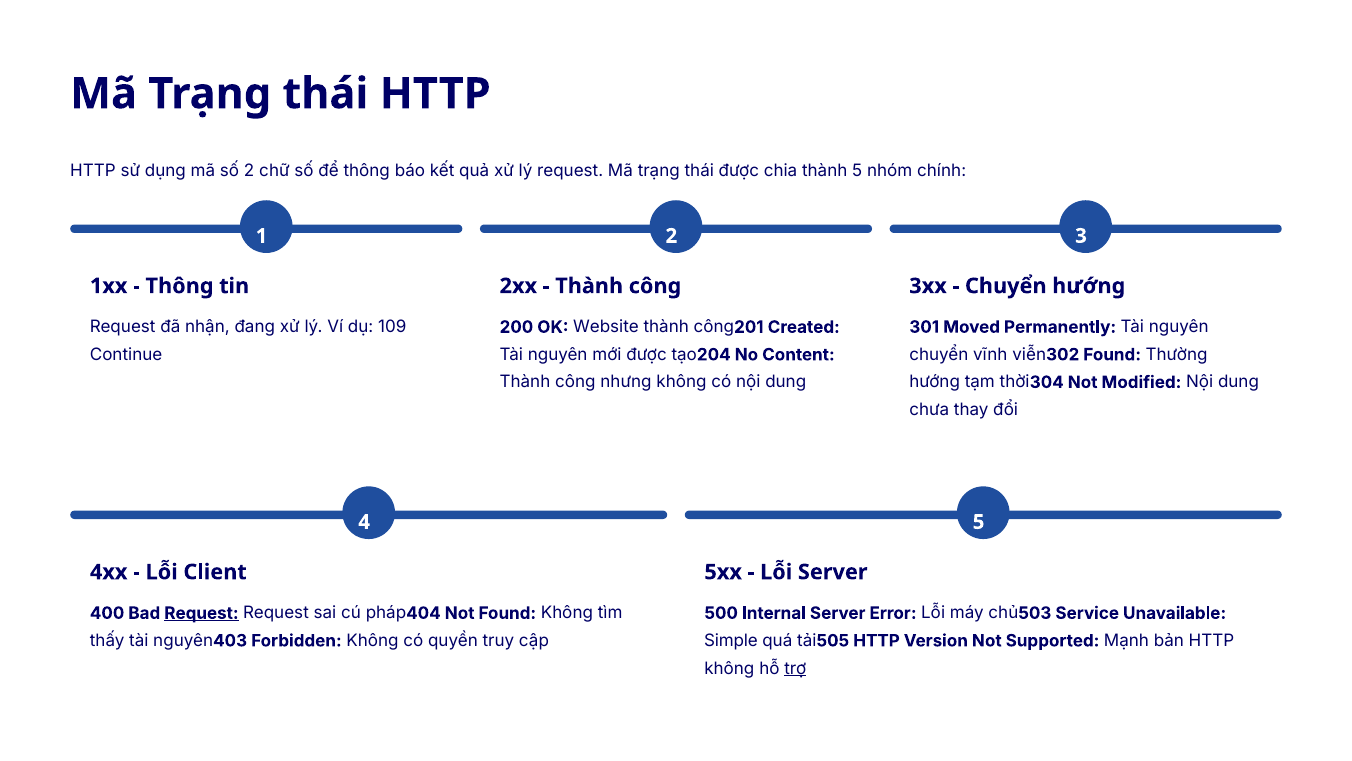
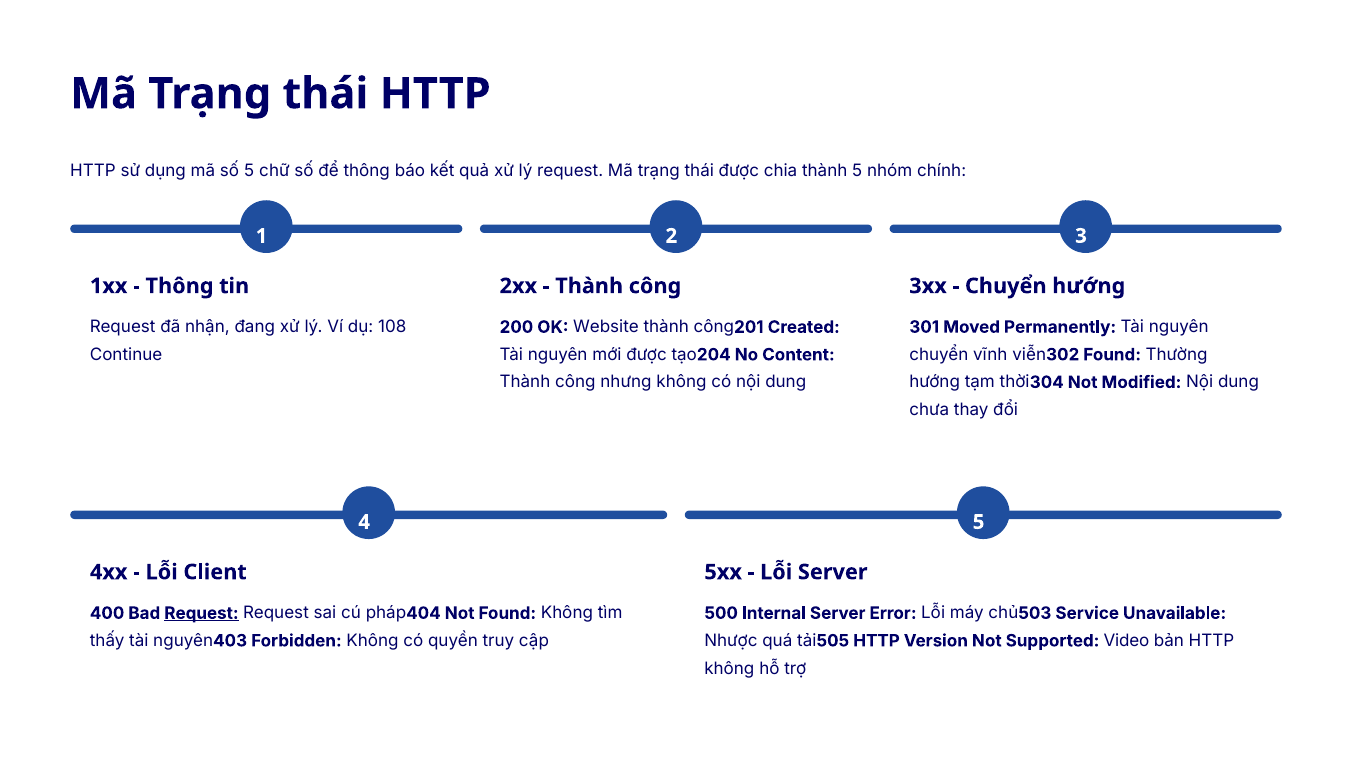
số 2: 2 -> 5 (249, 171)
109: 109 -> 108 (392, 327)
Simple: Simple -> Nhược (731, 640)
Mạnh: Mạnh -> Video (1127, 640)
trợ underline: present -> none (795, 668)
